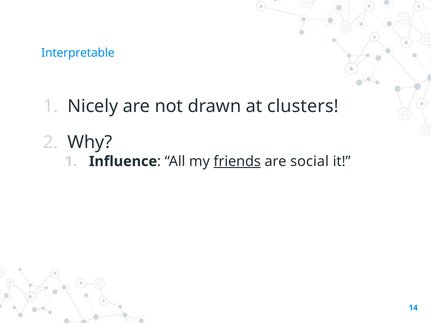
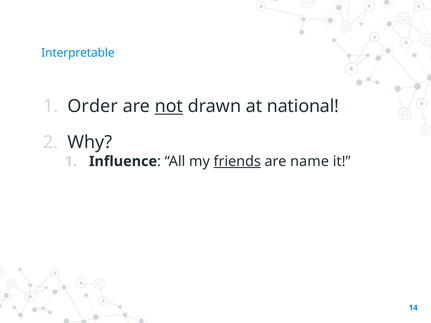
Nicely: Nicely -> Order (93, 106)
not underline: none -> present (169, 106)
clusters: clusters -> national (303, 106)
social: social -> name (310, 161)
